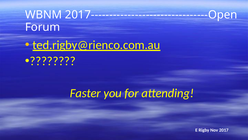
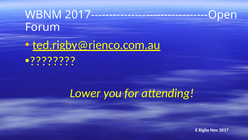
Faster: Faster -> Lower (85, 93)
